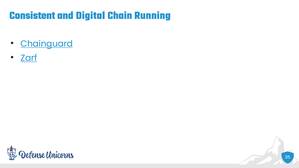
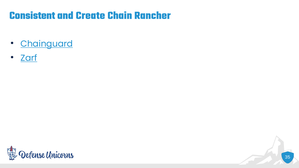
Digital: Digital -> Create (90, 15)
Running: Running -> Rancher (152, 15)
